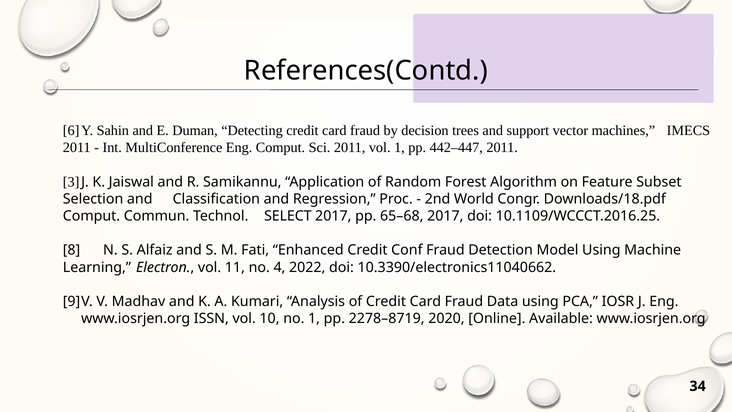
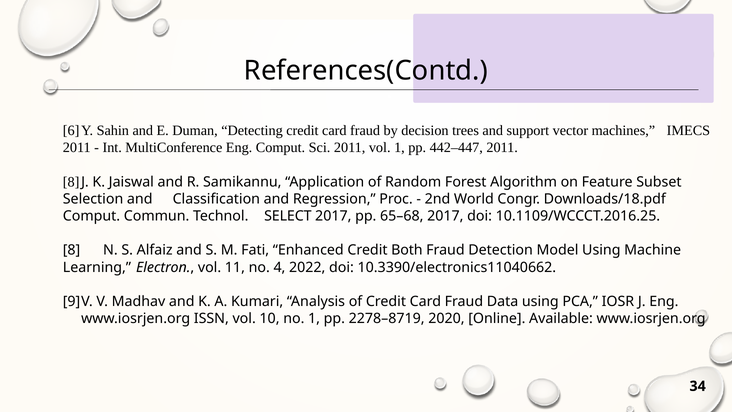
3: 3 -> 8 (71, 182)
Conf: Conf -> Both (407, 250)
